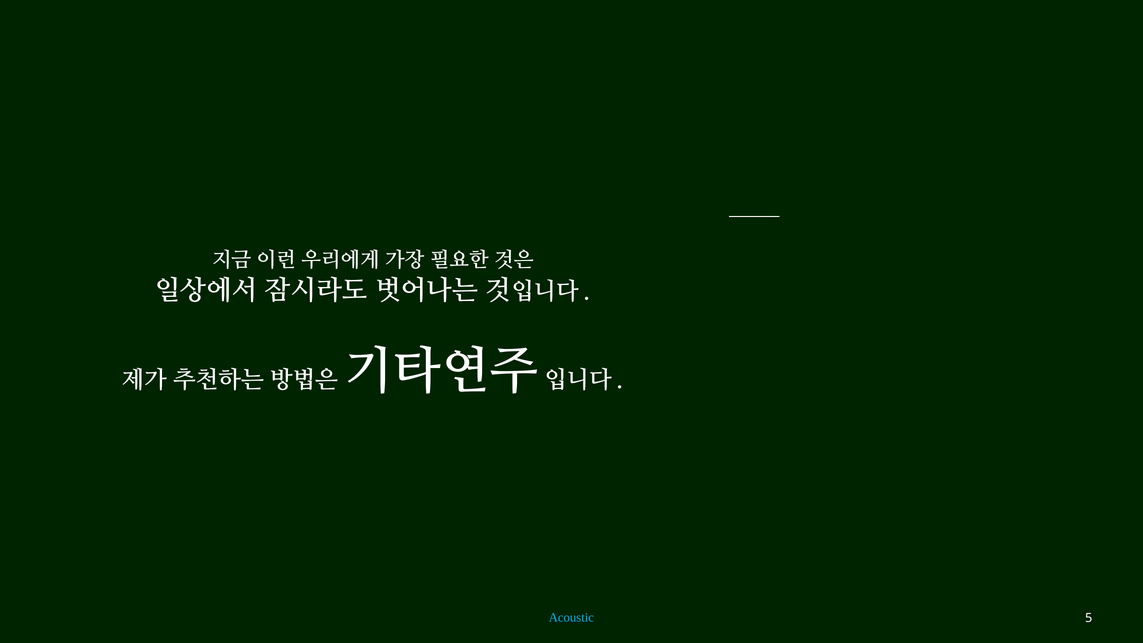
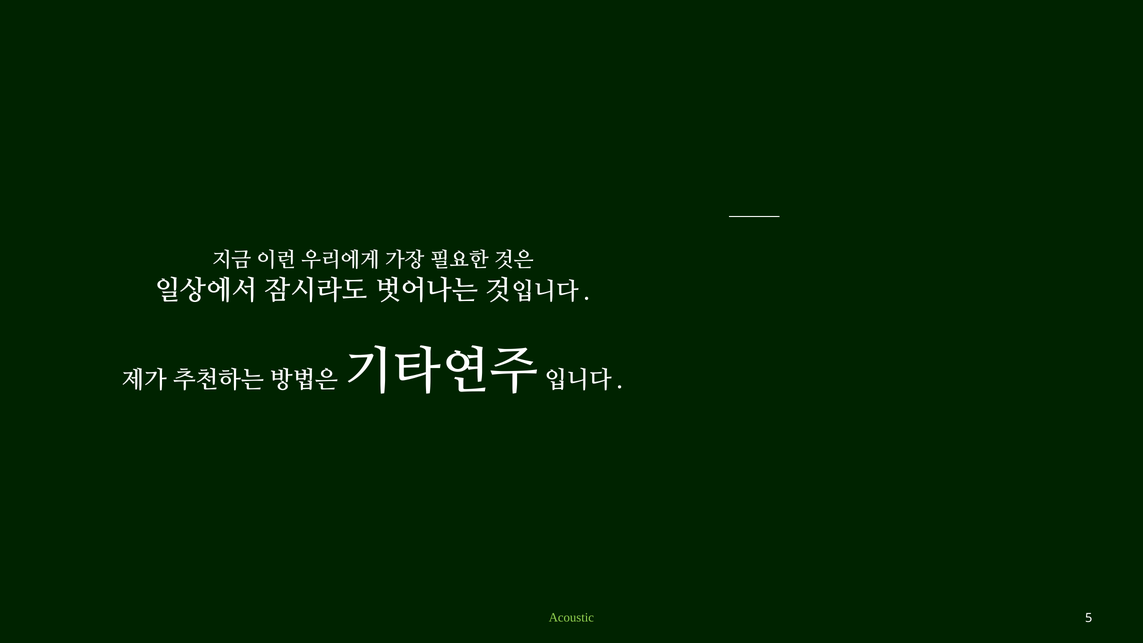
Acoustic colour: light blue -> light green (571, 618)
